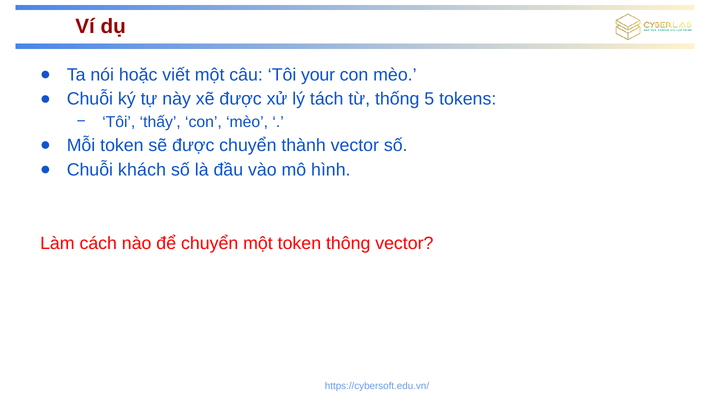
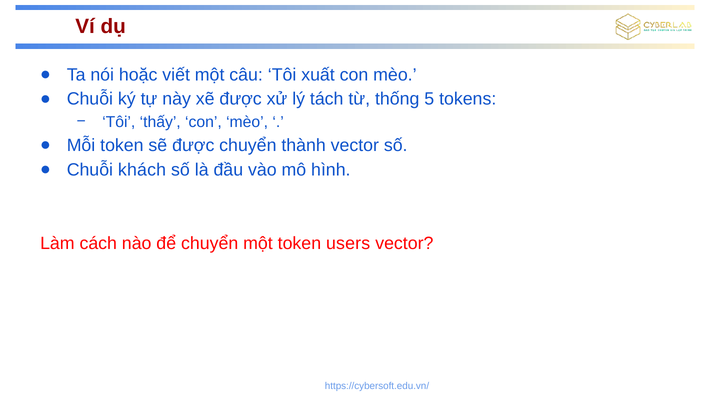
your: your -> xuất (318, 75)
thông: thông -> users (348, 243)
